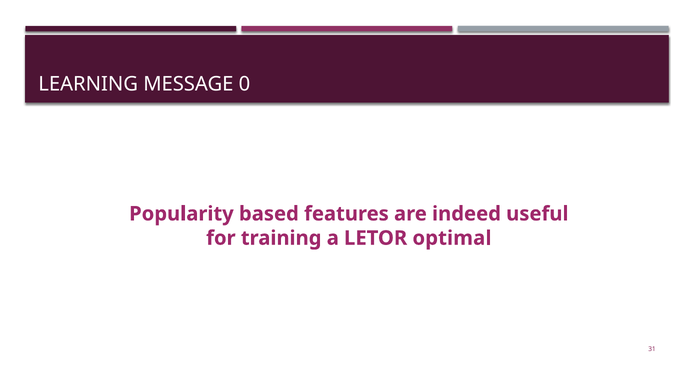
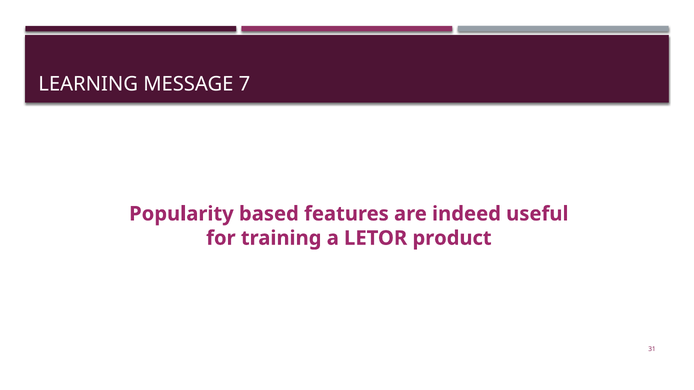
0: 0 -> 7 (244, 84)
optimal: optimal -> product (452, 238)
